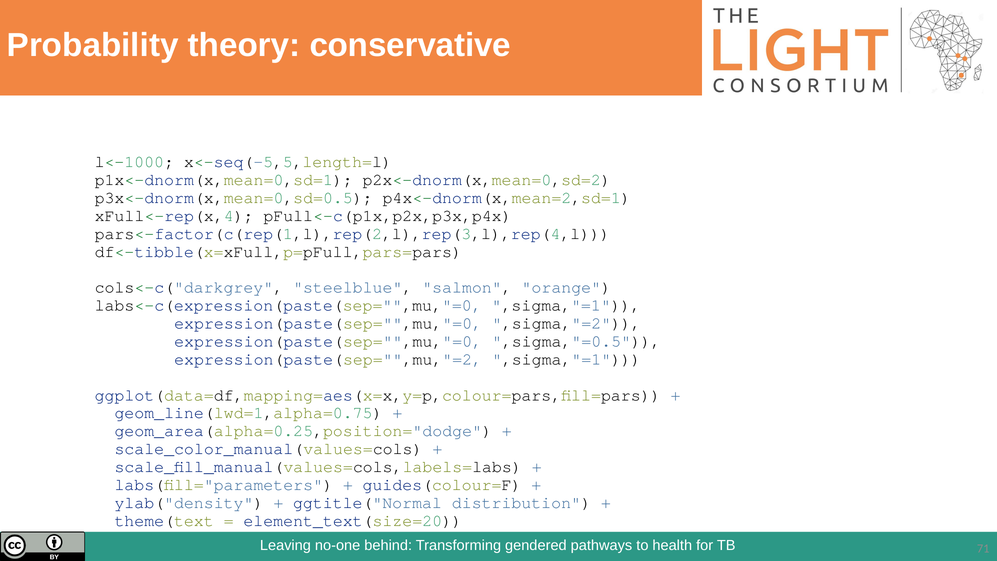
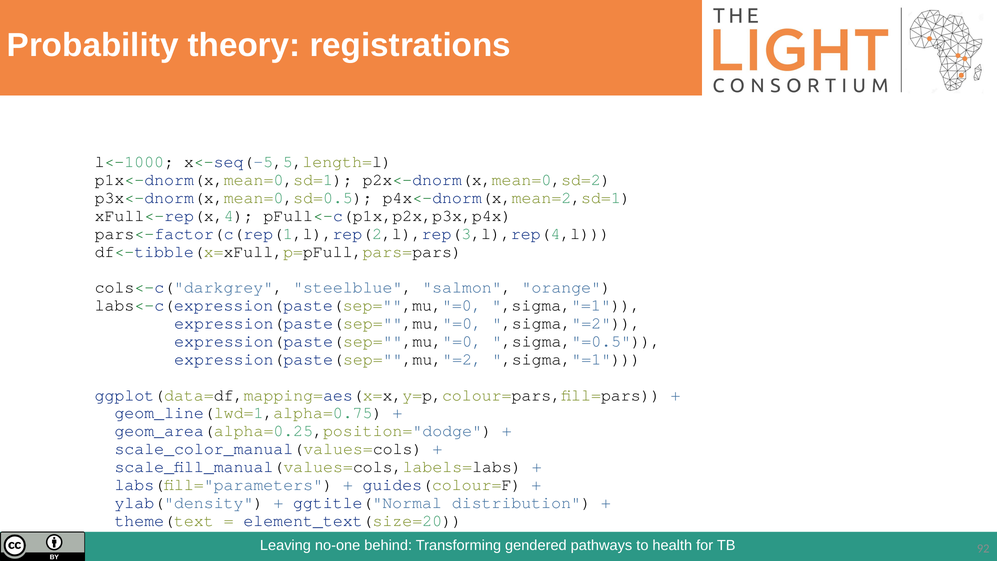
conservative: conservative -> registrations (410, 45)
71: 71 -> 92 (983, 549)
